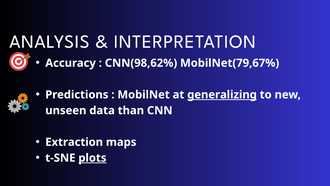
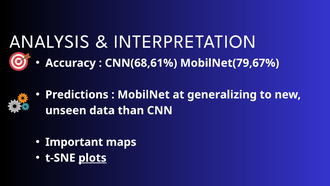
CNN(98,62%: CNN(98,62% -> CNN(68,61% (141, 63)
generalizing underline: present -> none (222, 94)
Extraction: Extraction -> Important (74, 142)
